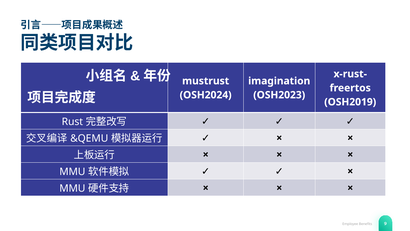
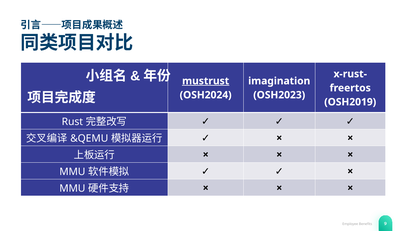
mustrust underline: none -> present (206, 81)
